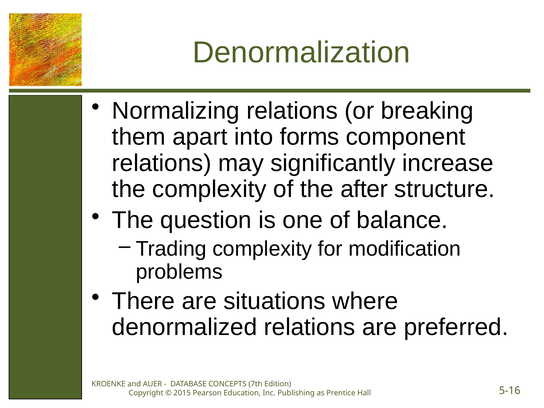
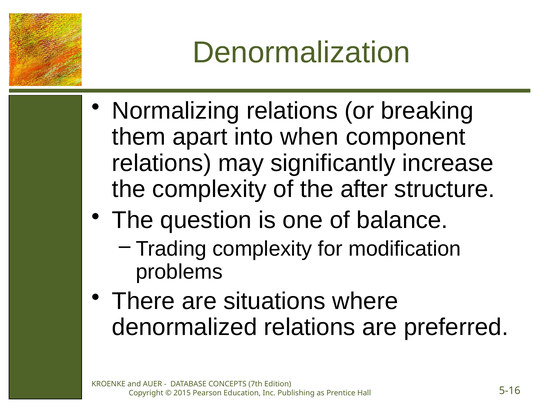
forms: forms -> when (309, 137)
